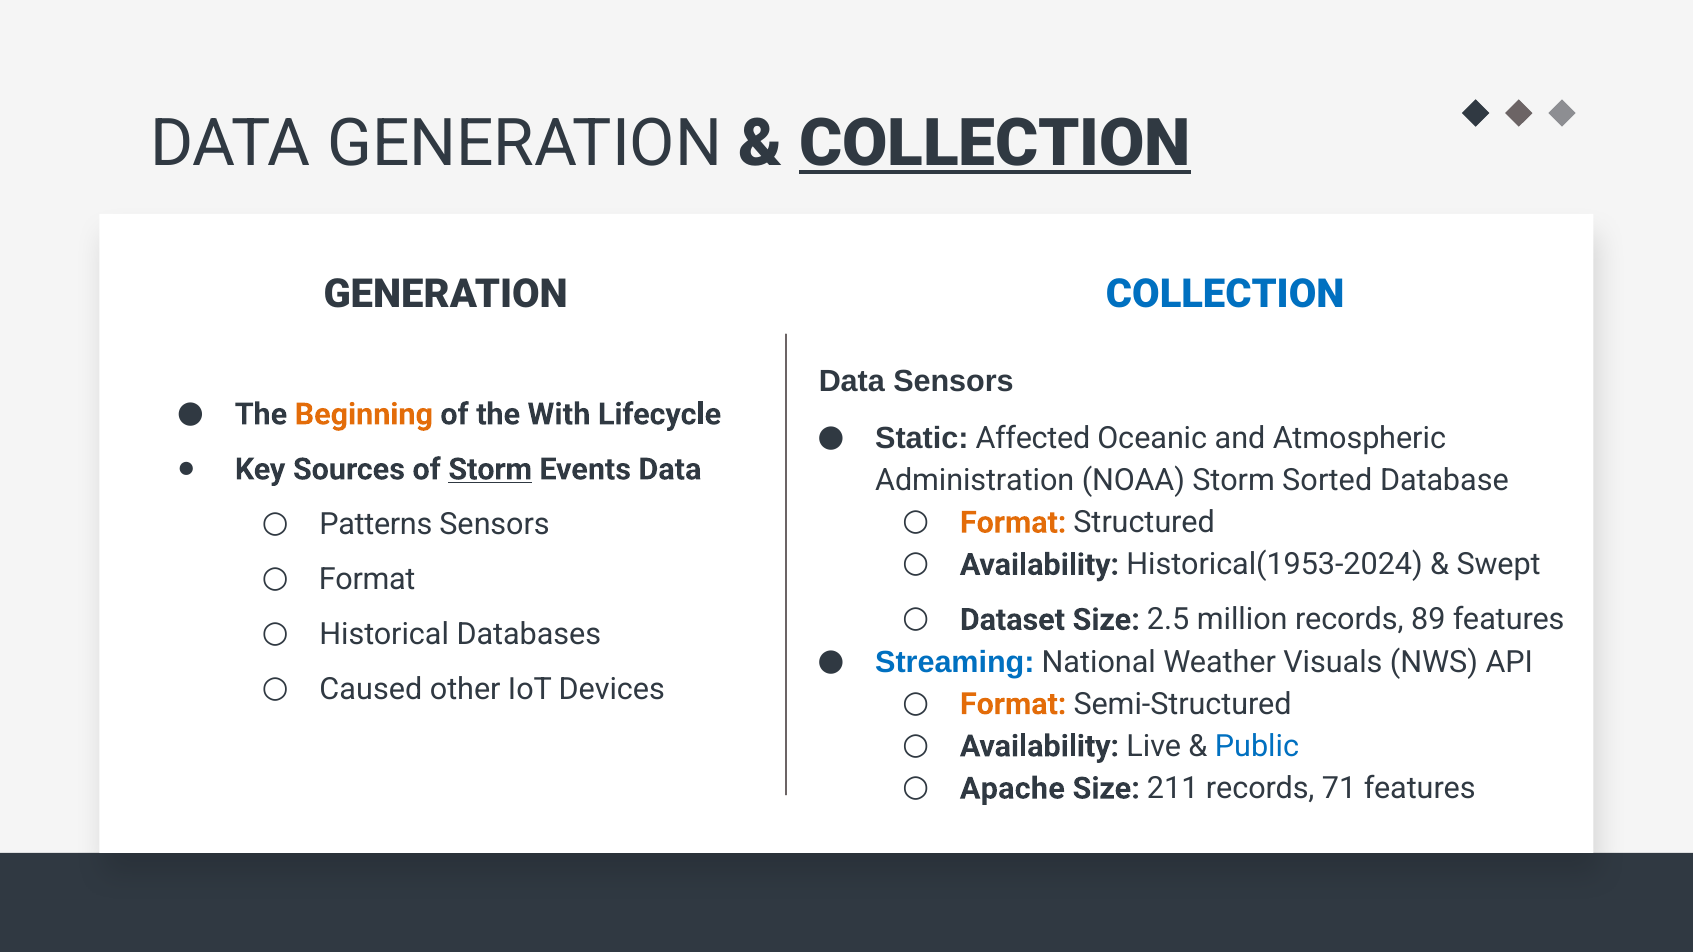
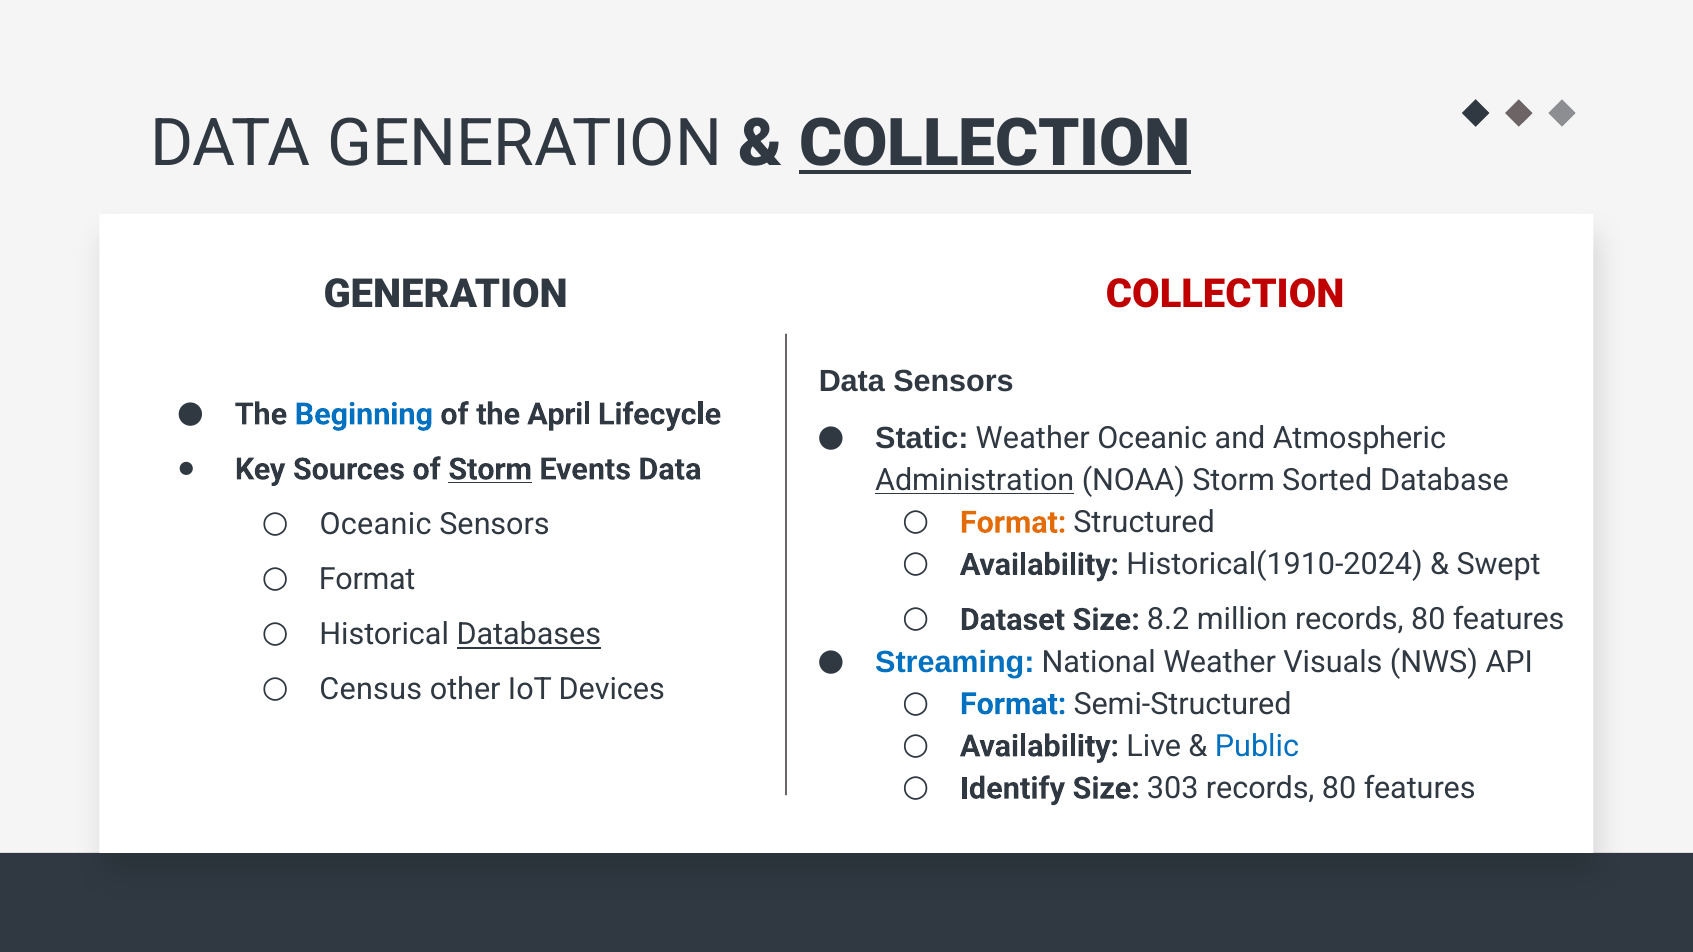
COLLECTION colour: blue -> red (1225, 294)
Beginning colour: orange -> blue (364, 414)
With: With -> April (559, 414)
Static Affected: Affected -> Weather (1033, 438)
Administration underline: none -> present (975, 481)
Patterns: Patterns -> Oceanic (376, 525)
Historical(1953-2024: Historical(1953-2024 -> Historical(1910-2024 (1275, 565)
2.5: 2.5 -> 8.2 (1168, 620)
million records 89: 89 -> 80 (1428, 620)
Databases underline: none -> present (529, 635)
Caused: Caused -> Census (371, 690)
Format colour: orange -> blue (1013, 704)
Apache: Apache -> Identify (1012, 789)
211: 211 -> 303 (1173, 789)
71: 71 -> 80 (1339, 789)
